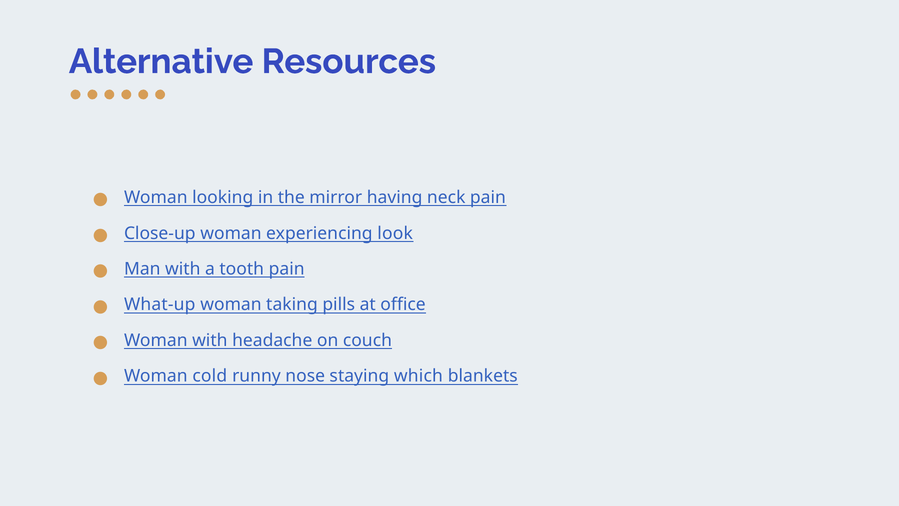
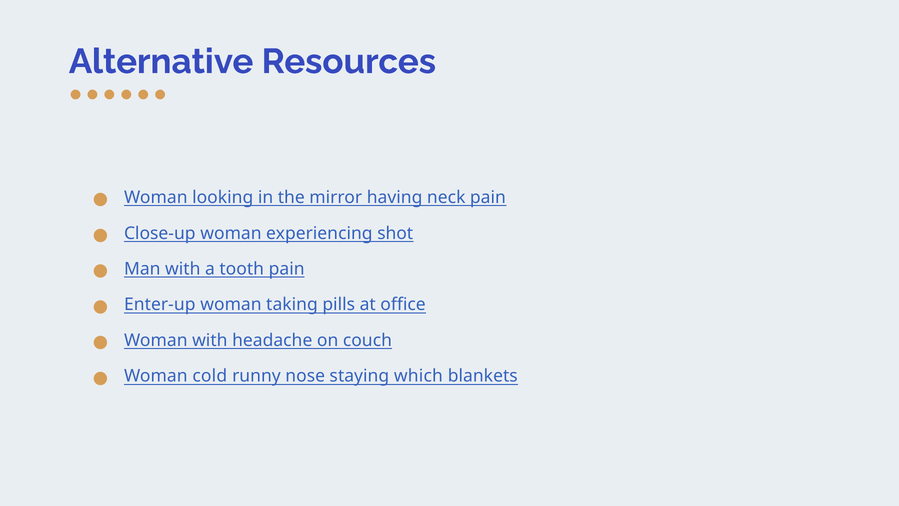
look: look -> shot (395, 233)
What-up: What-up -> Enter-up (160, 305)
